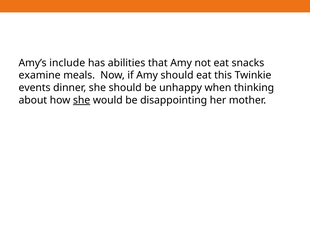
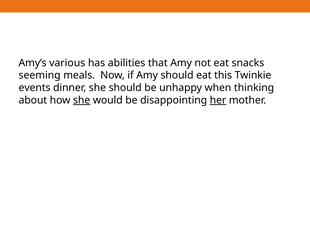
include: include -> various (67, 63)
examine: examine -> seeming (40, 75)
her underline: none -> present (218, 100)
